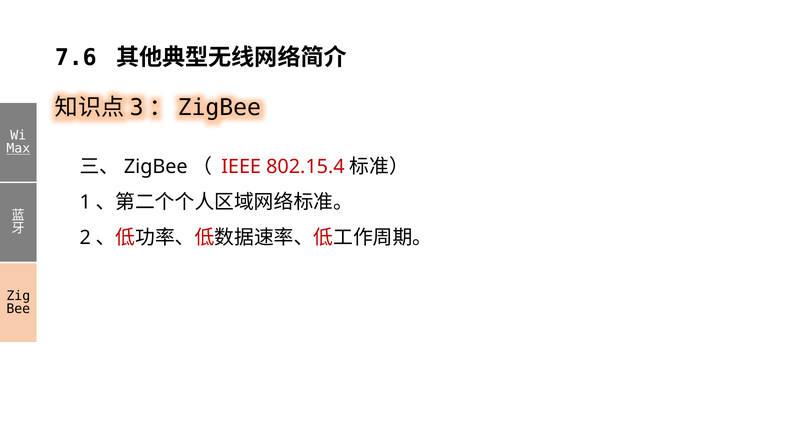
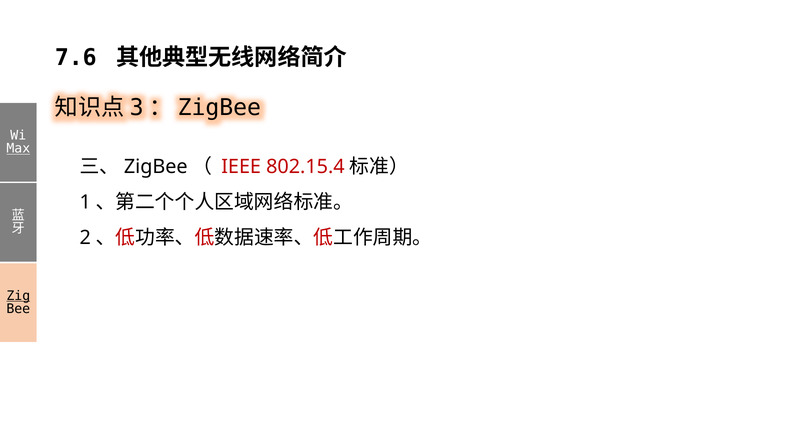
Zig underline: none -> present (18, 296)
